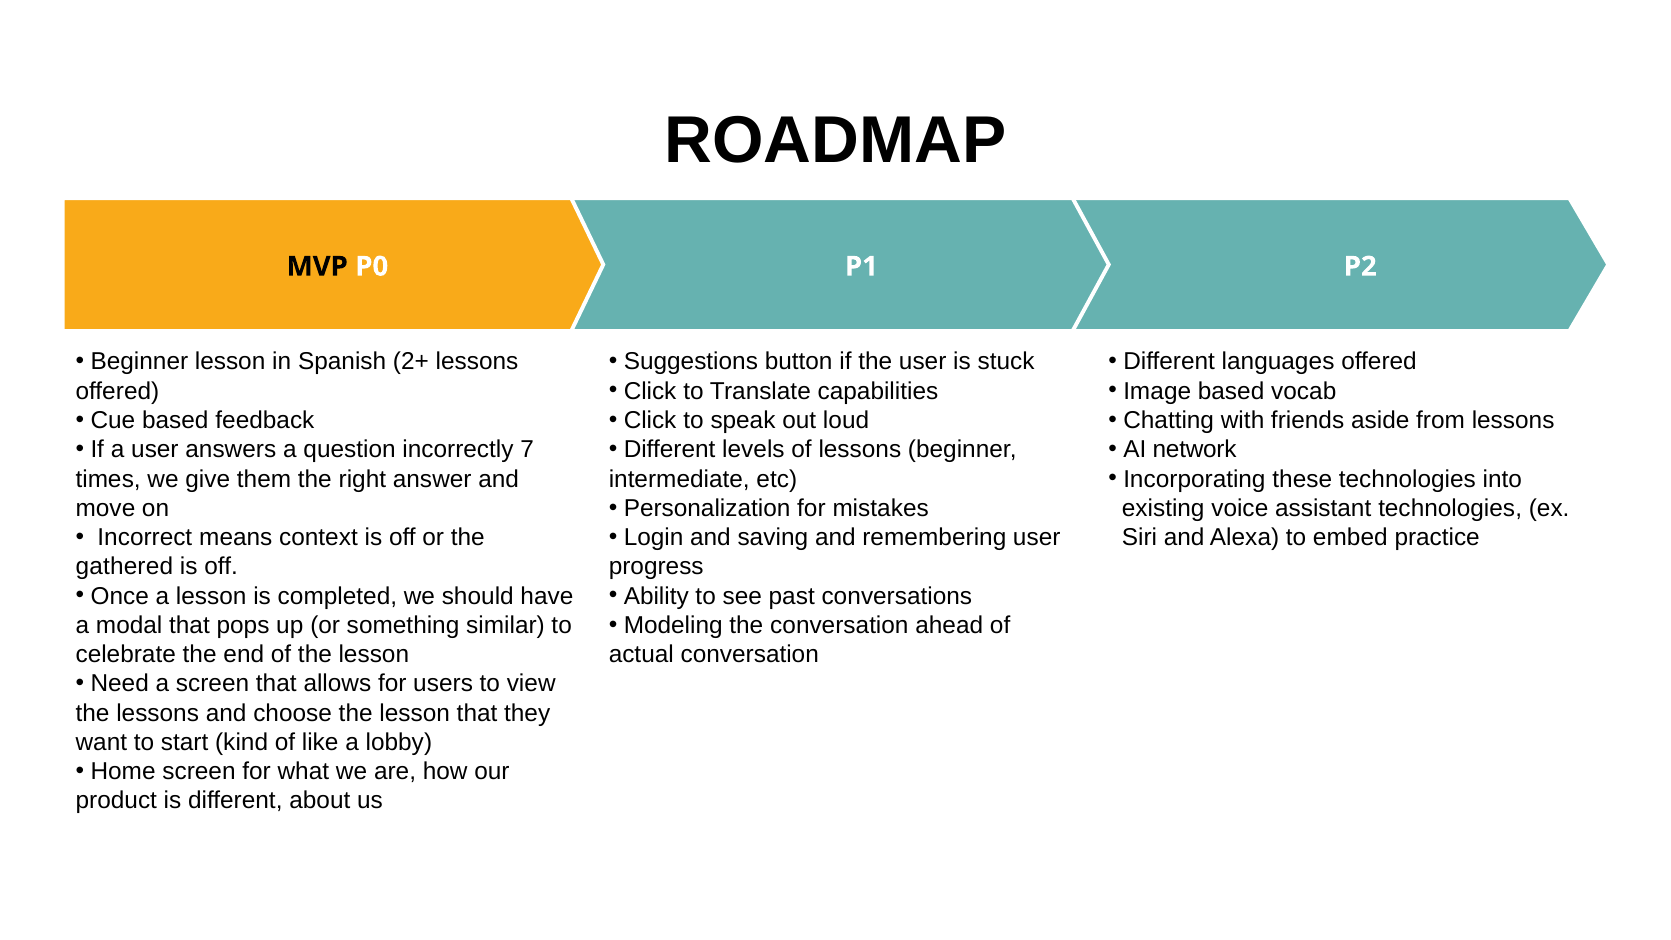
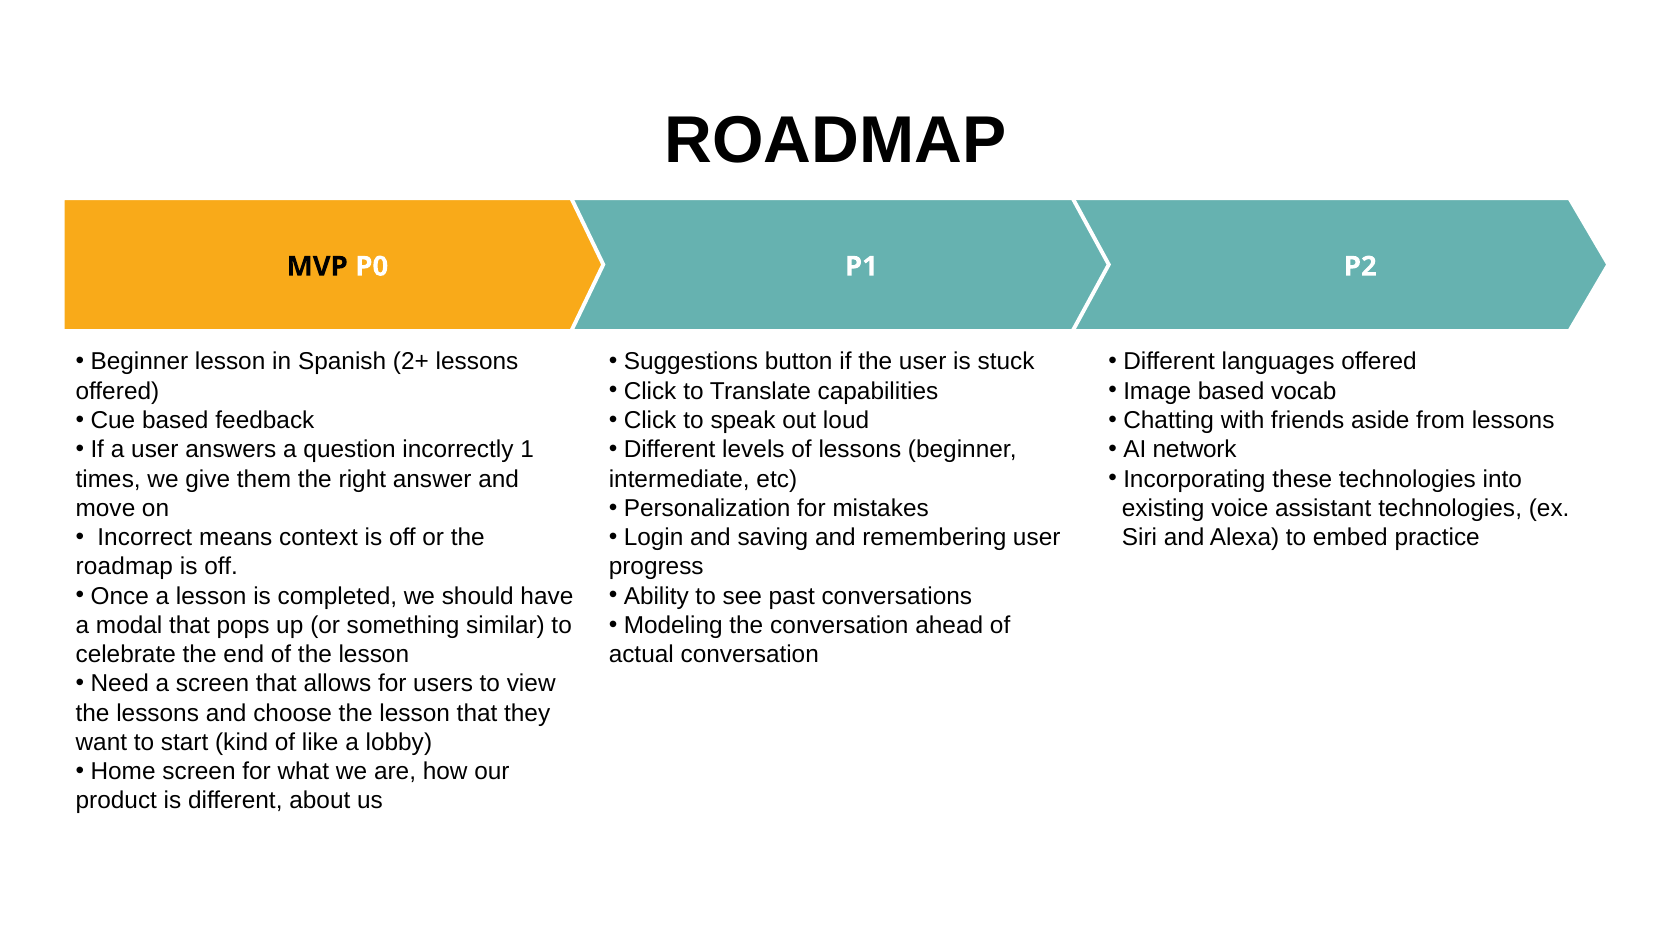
7: 7 -> 1 (527, 450)
gathered: gathered -> roadmap (124, 567)
